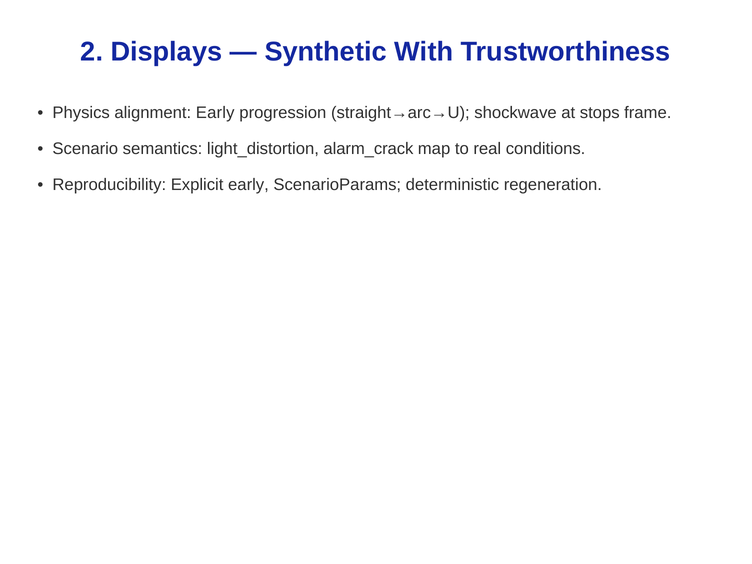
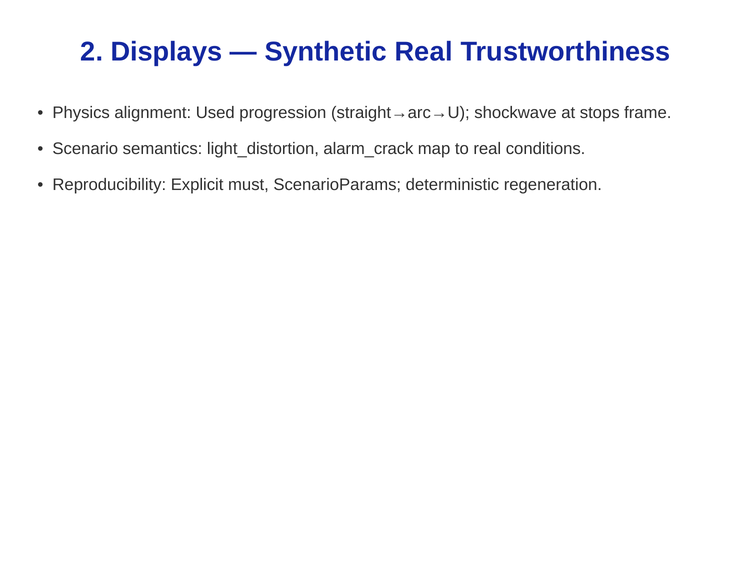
Synthetic With: With -> Real (424, 52)
alignment Early: Early -> Used (215, 113)
Explicit early: early -> must (248, 185)
